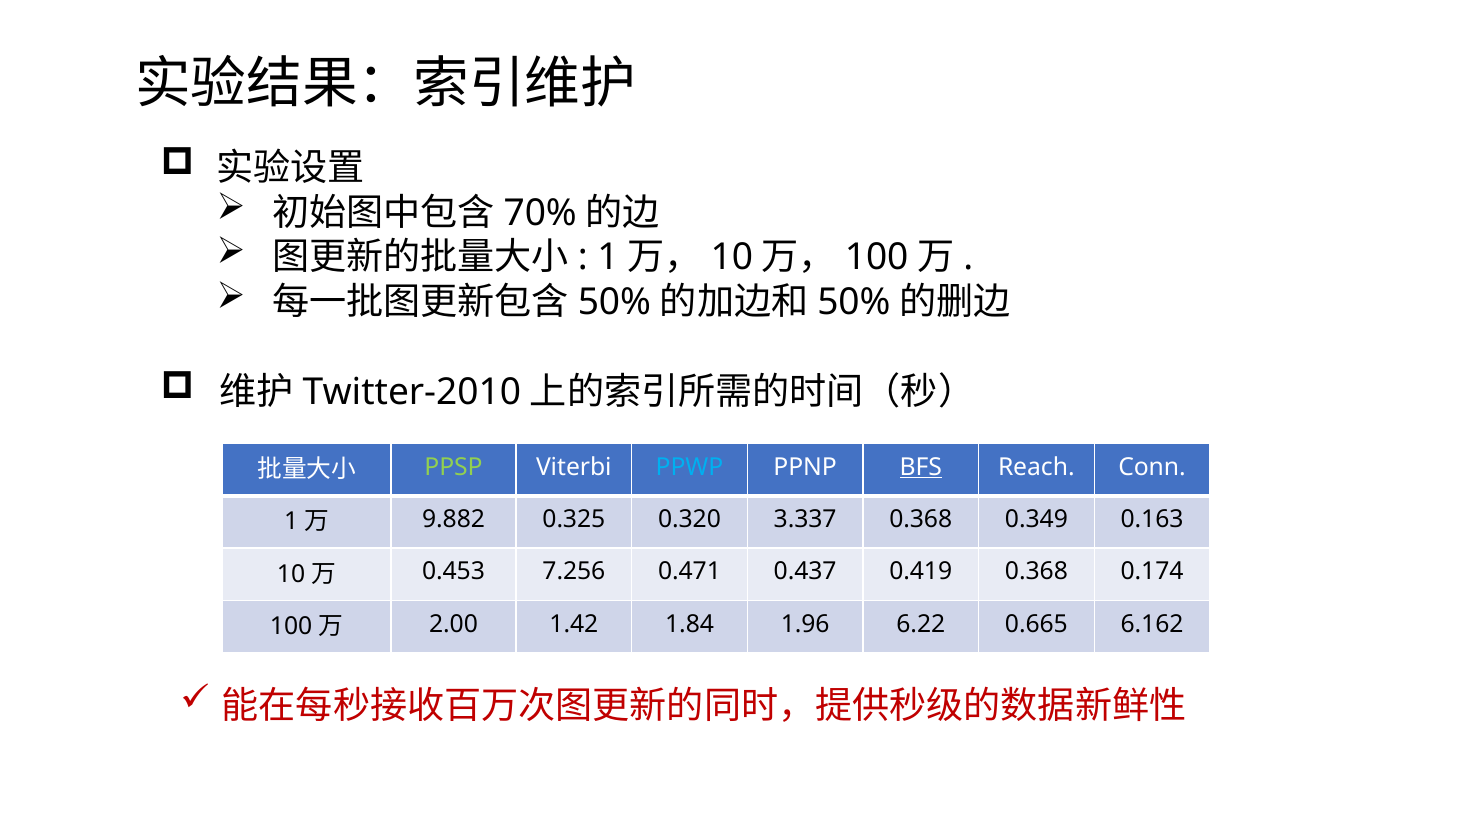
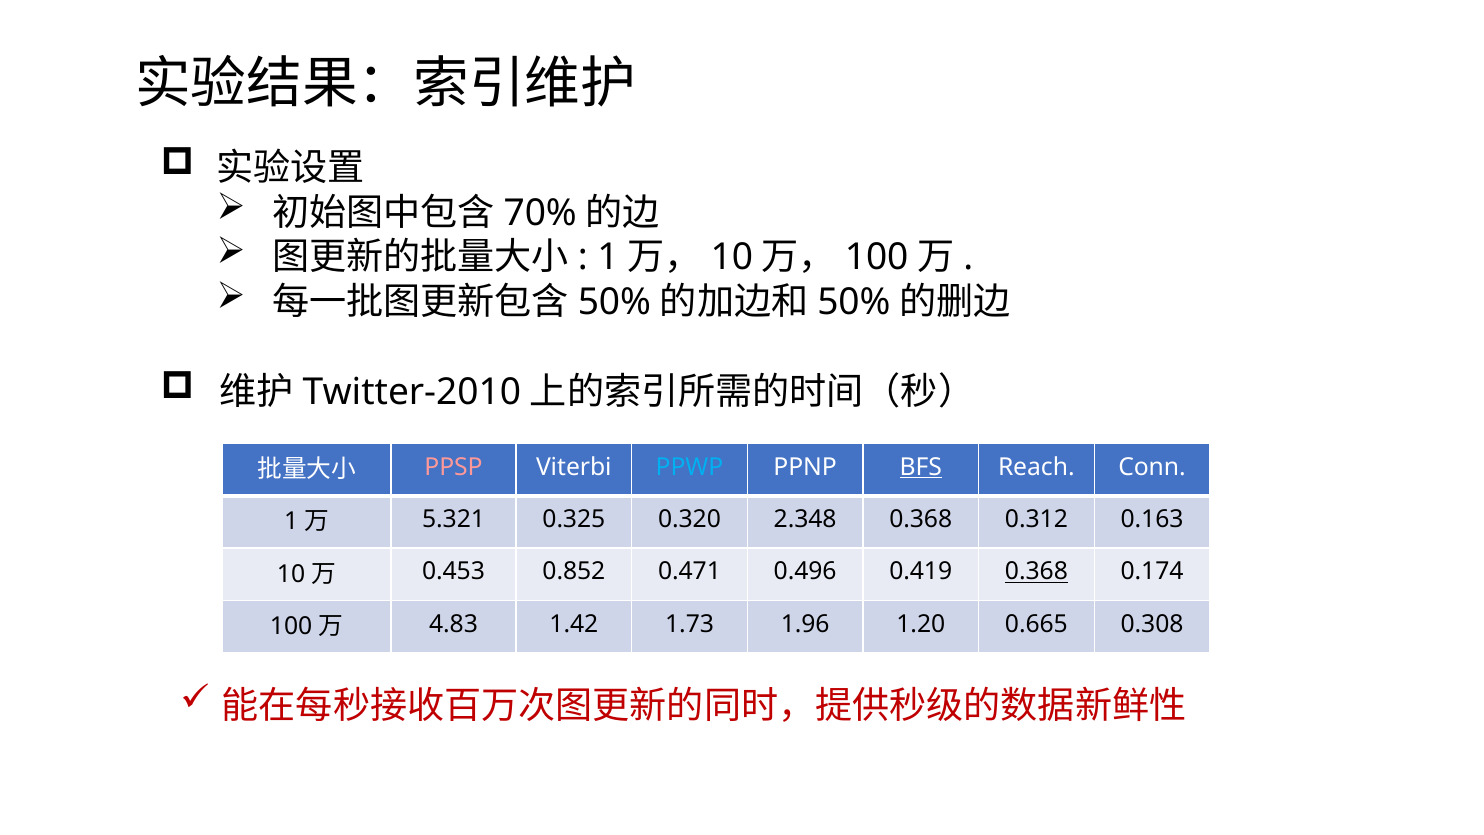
PPSP colour: light green -> pink (453, 467)
9.882: 9.882 -> 5.321 (454, 519)
3.337: 3.337 -> 2.348 (805, 519)
0.349: 0.349 -> 0.312 (1036, 519)
7.256: 7.256 -> 0.852 (574, 572)
0.437: 0.437 -> 0.496 (805, 572)
0.368 underline: none -> present (1036, 572)
2.00: 2.00 -> 4.83 (454, 624)
1.84: 1.84 -> 1.73 (690, 624)
6.22: 6.22 -> 1.20 (921, 624)
6.162: 6.162 -> 0.308 (1152, 624)
